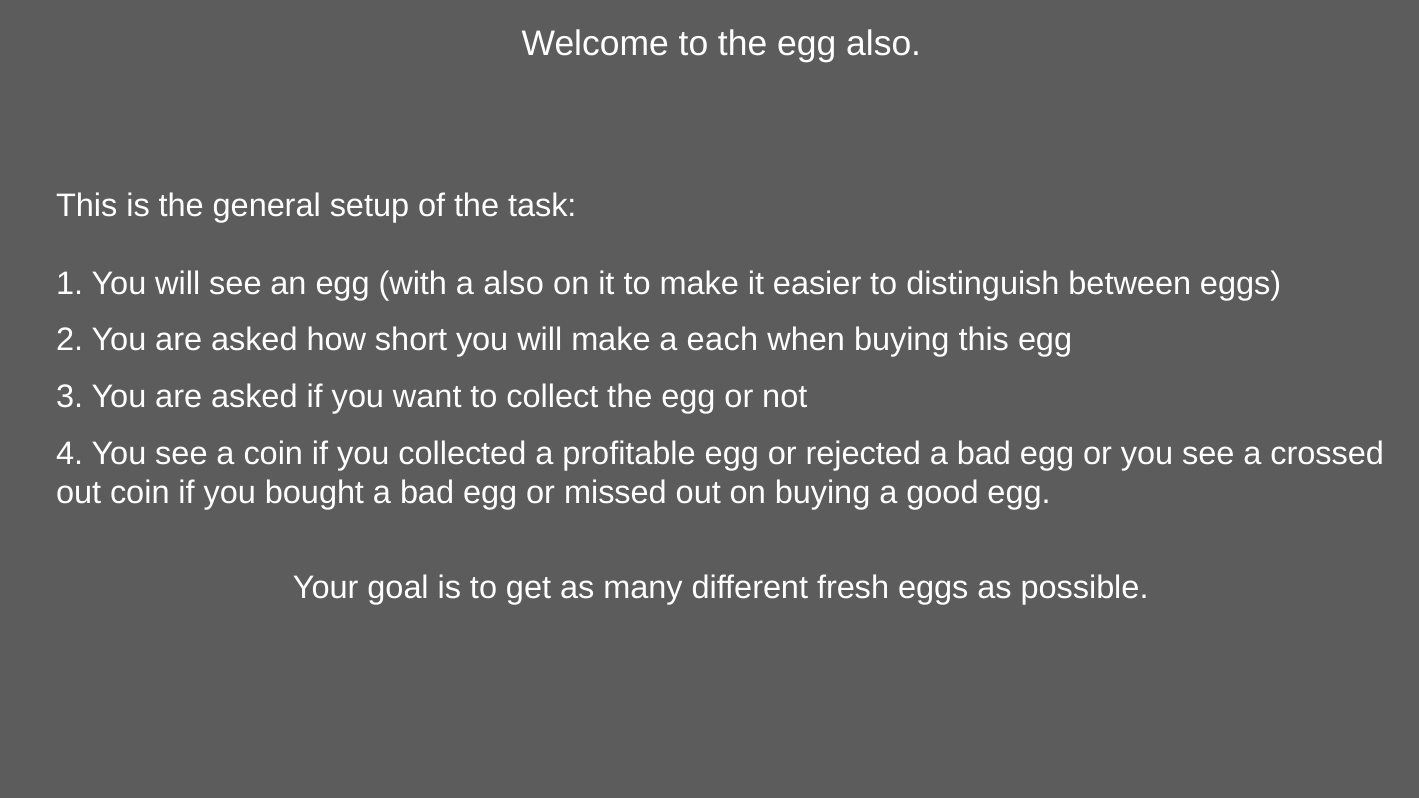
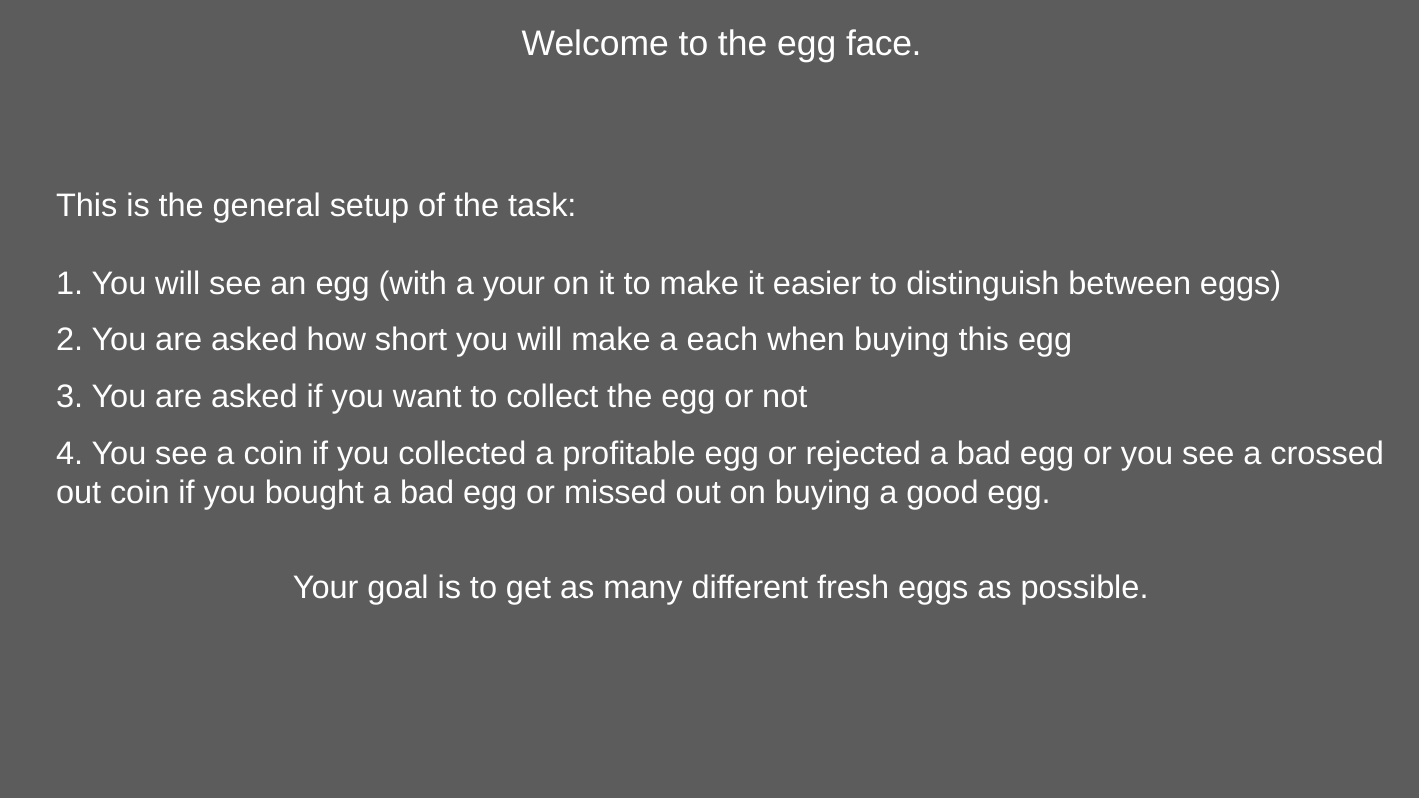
egg also: also -> face (884, 44)
a also: also -> your (514, 283)
